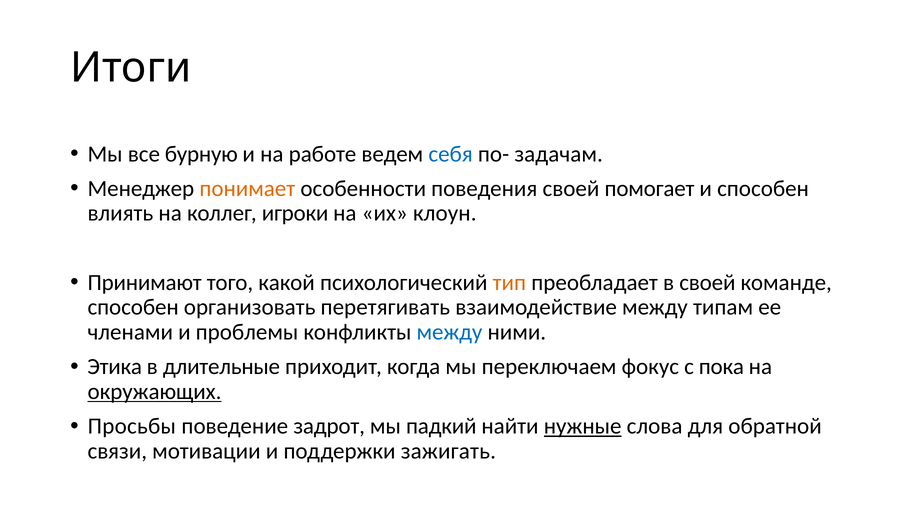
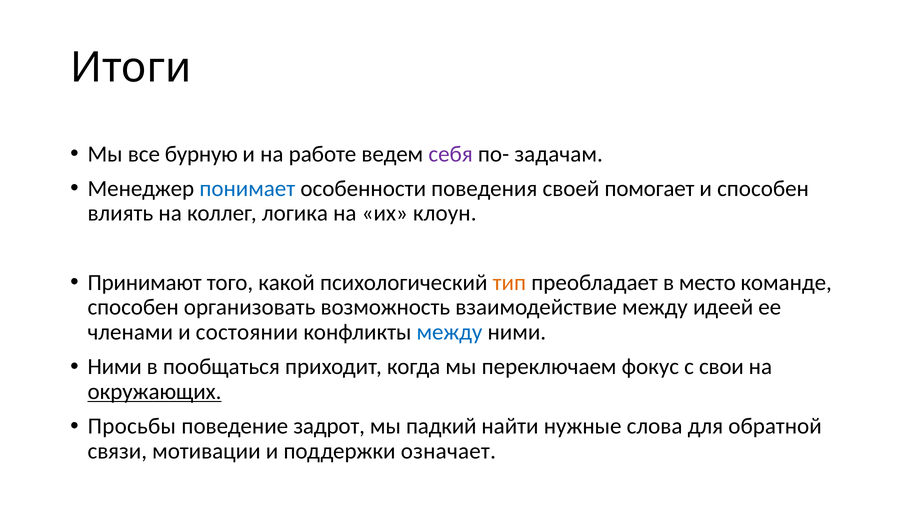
себя colour: blue -> purple (451, 154)
понимает colour: orange -> blue (247, 188)
игроки: игроки -> логика (295, 213)
в своей: своей -> место (707, 282)
перетягивать: перетягивать -> возможность (385, 307)
типам: типам -> идеей (723, 307)
проблемы: проблемы -> состоянии (247, 332)
Этика: Этика -> Ними (115, 366)
длительные: длительные -> пообщаться (221, 366)
пока: пока -> свои (721, 366)
нужные underline: present -> none (583, 426)
зажигать: зажигать -> означает (448, 451)
